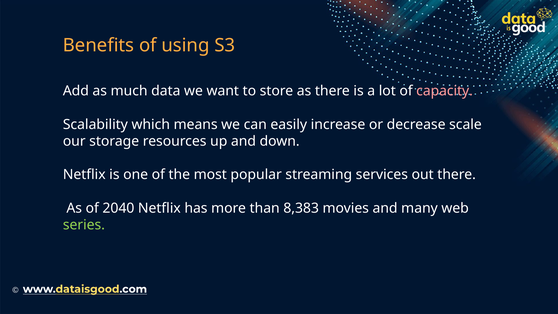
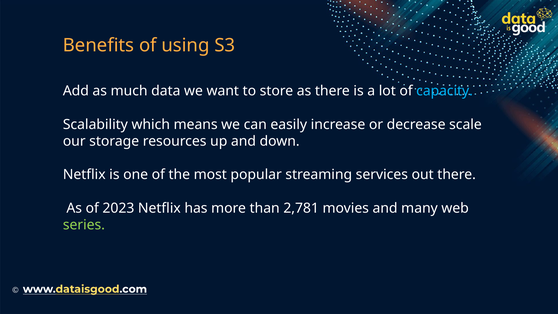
capacity colour: pink -> light blue (445, 91)
2040: 2040 -> 2023 (118, 208)
8,383: 8,383 -> 2,781 (301, 208)
